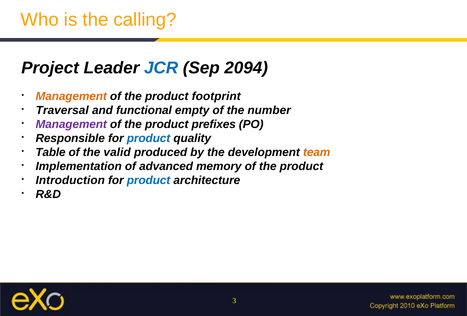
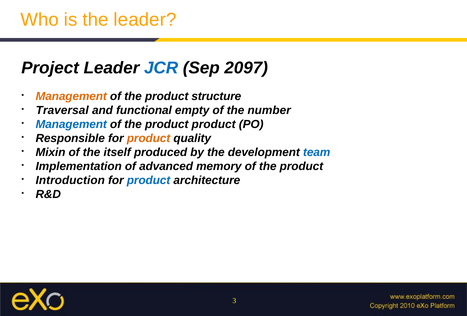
the calling: calling -> leader (145, 20)
2094: 2094 -> 2097 (246, 68)
footprint: footprint -> structure (216, 96)
Management colour: purple -> blue (71, 124)
product prefixes: prefixes -> product (214, 124)
product colour: blue -> orange (149, 138)
Table: Table -> Mixin (51, 152)
valid: valid -> itself (117, 152)
team colour: orange -> blue (317, 152)
